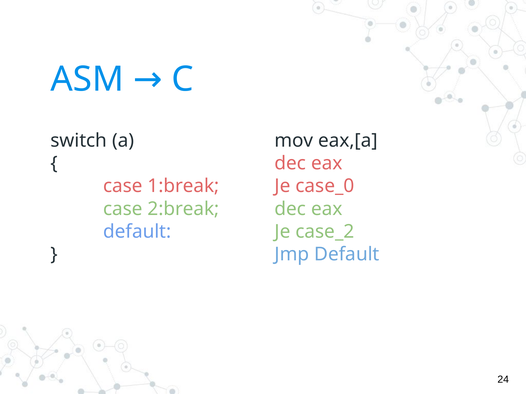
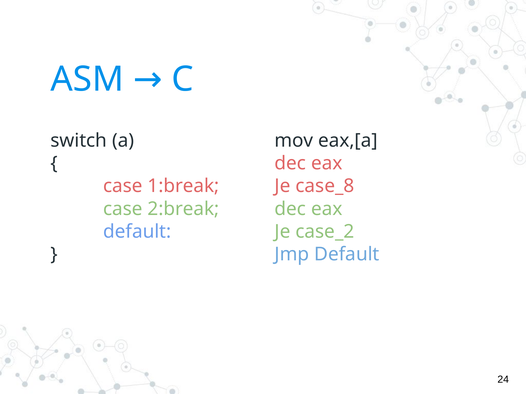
case_0: case_0 -> case_8 (325, 186)
